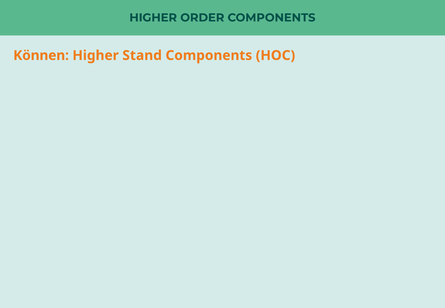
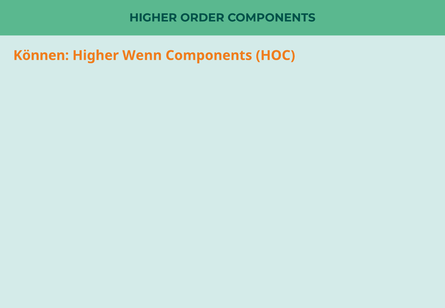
Stand: Stand -> Wenn (142, 55)
